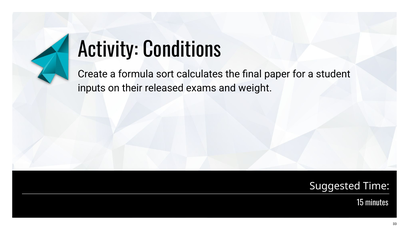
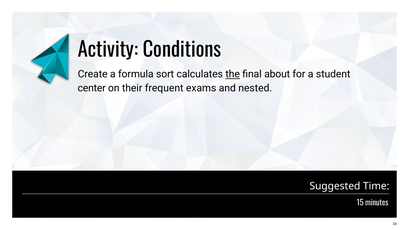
the underline: none -> present (233, 74)
paper: paper -> about (277, 74)
inputs: inputs -> center (92, 88)
released: released -> frequent (164, 88)
weight: weight -> nested (255, 88)
